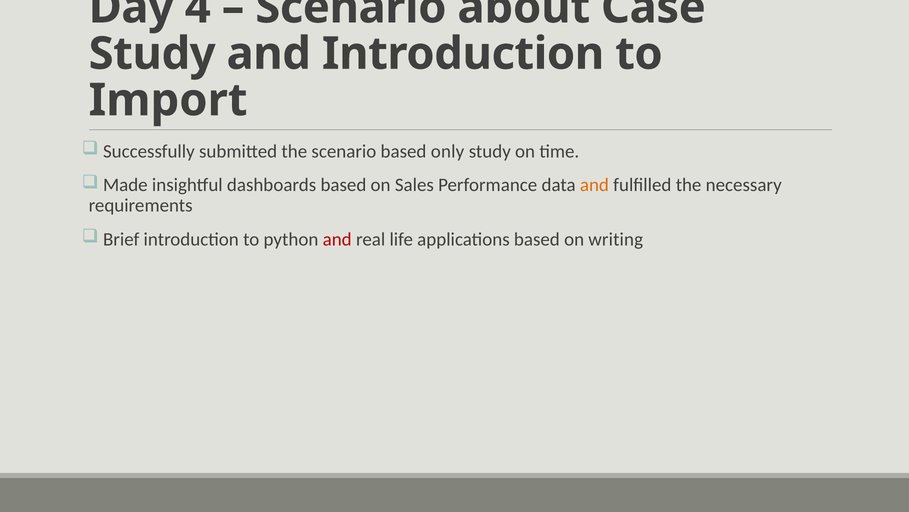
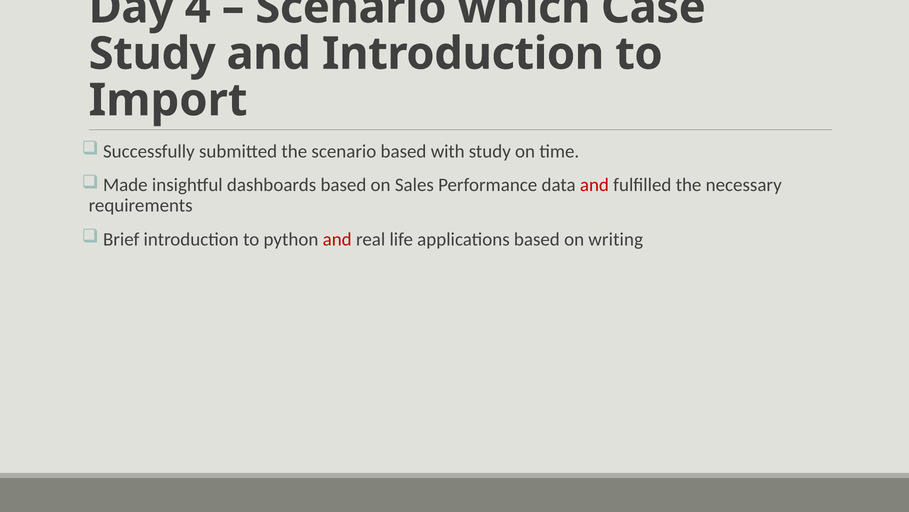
about: about -> which (524, 7)
only: only -> with (448, 151)
and colour: orange -> red (594, 185)
